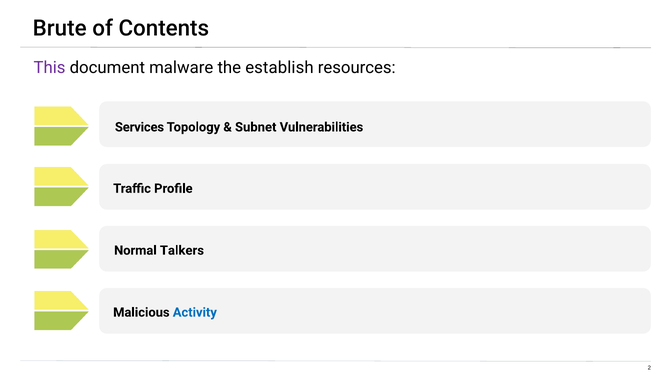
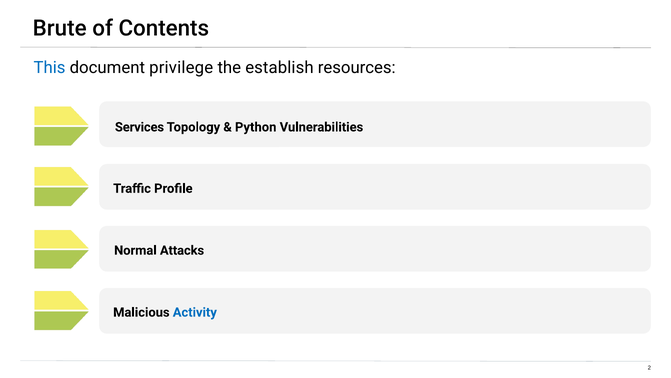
This colour: purple -> blue (50, 68)
malware: malware -> privilege (181, 68)
Subnet: Subnet -> Python (256, 127)
Talkers: Talkers -> Attacks (182, 250)
